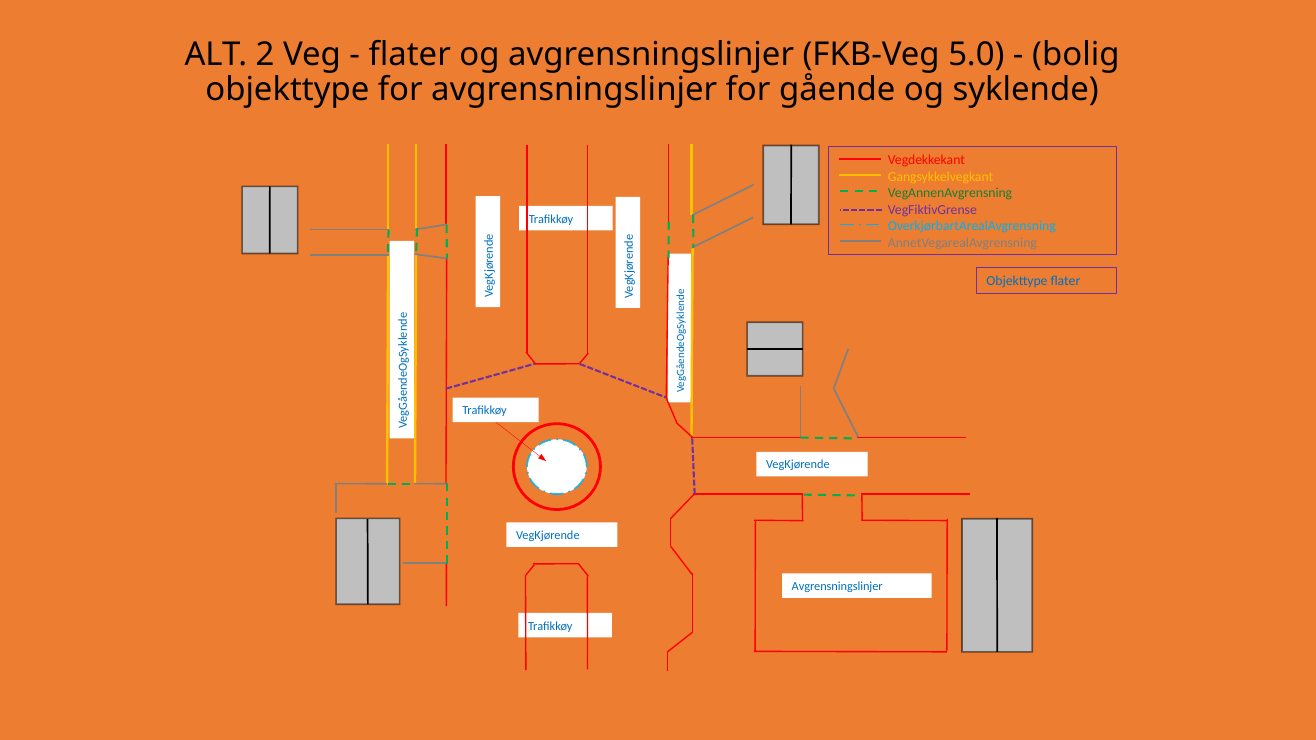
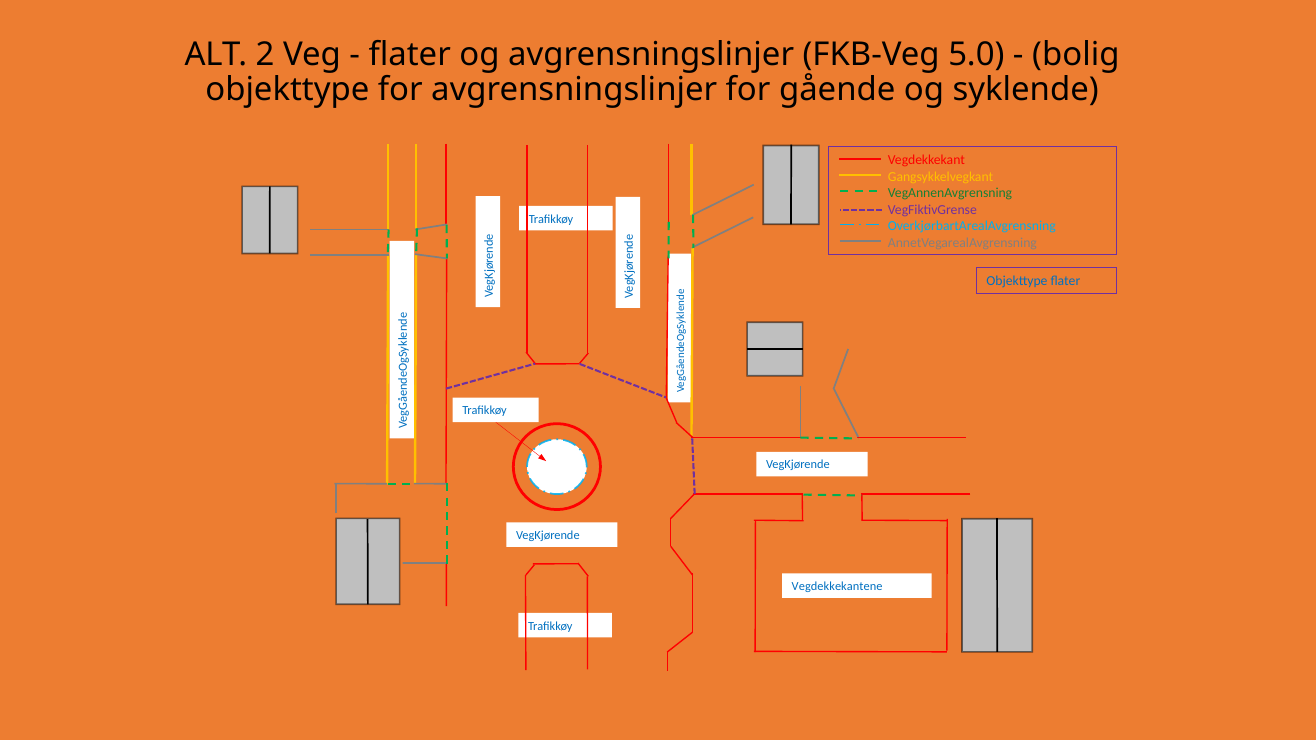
Avgrensningslinjer: Avgrensningslinjer -> Vegdekkekantene (837, 587)
